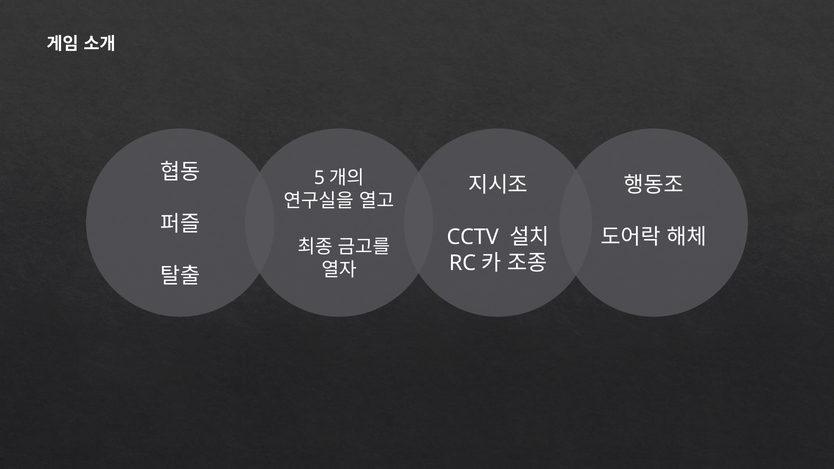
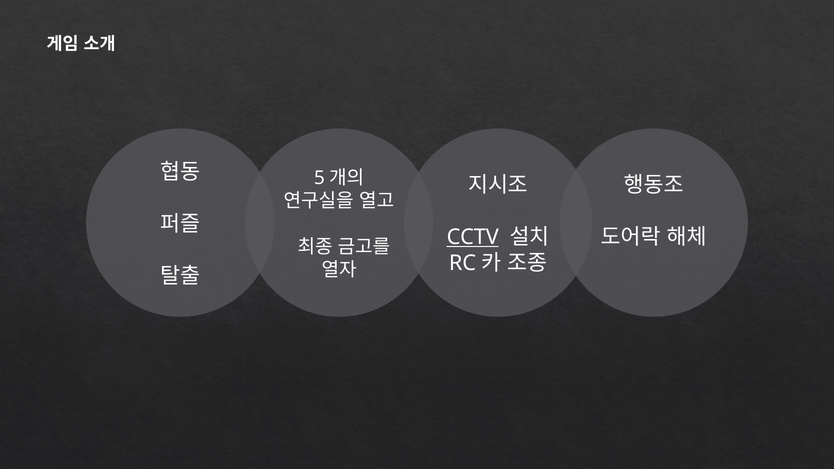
CCTV underline: none -> present (473, 237)
